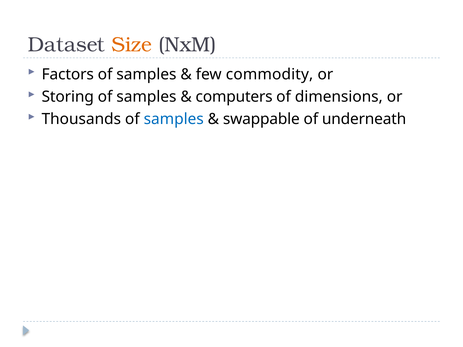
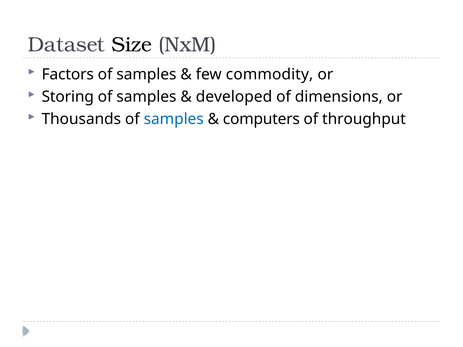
Size colour: orange -> black (132, 45)
computers: computers -> developed (234, 97)
swappable: swappable -> computers (261, 119)
underneath: underneath -> throughput (364, 119)
